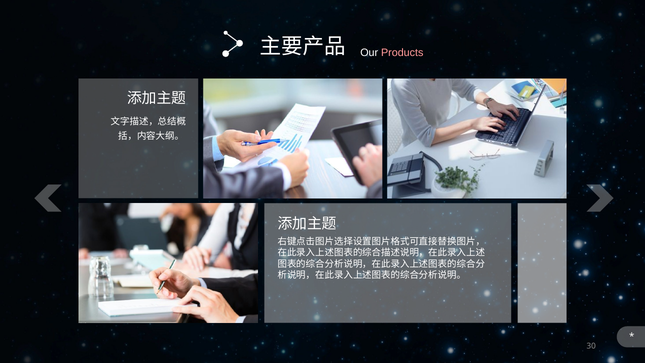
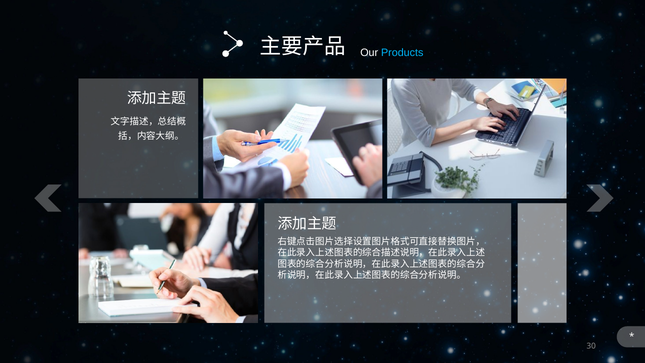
Products colour: pink -> light blue (402, 52)
